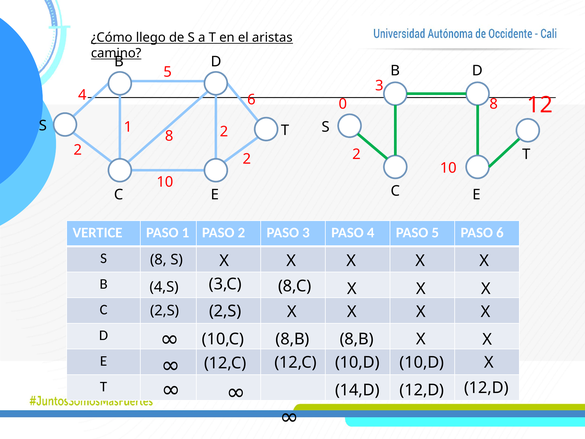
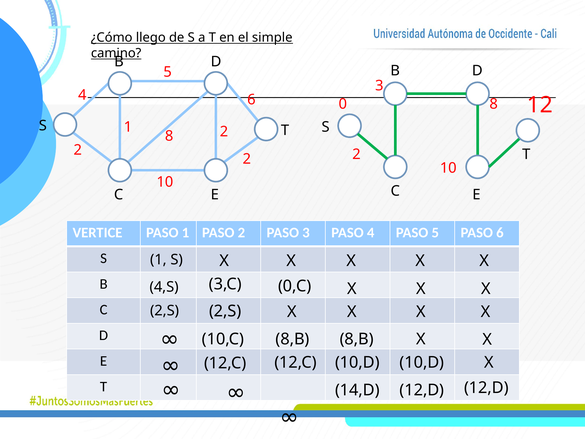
aristas: aristas -> simple (272, 37)
8: 8 -> 1 (158, 260)
8,C: 8,C -> 0,C (295, 286)
